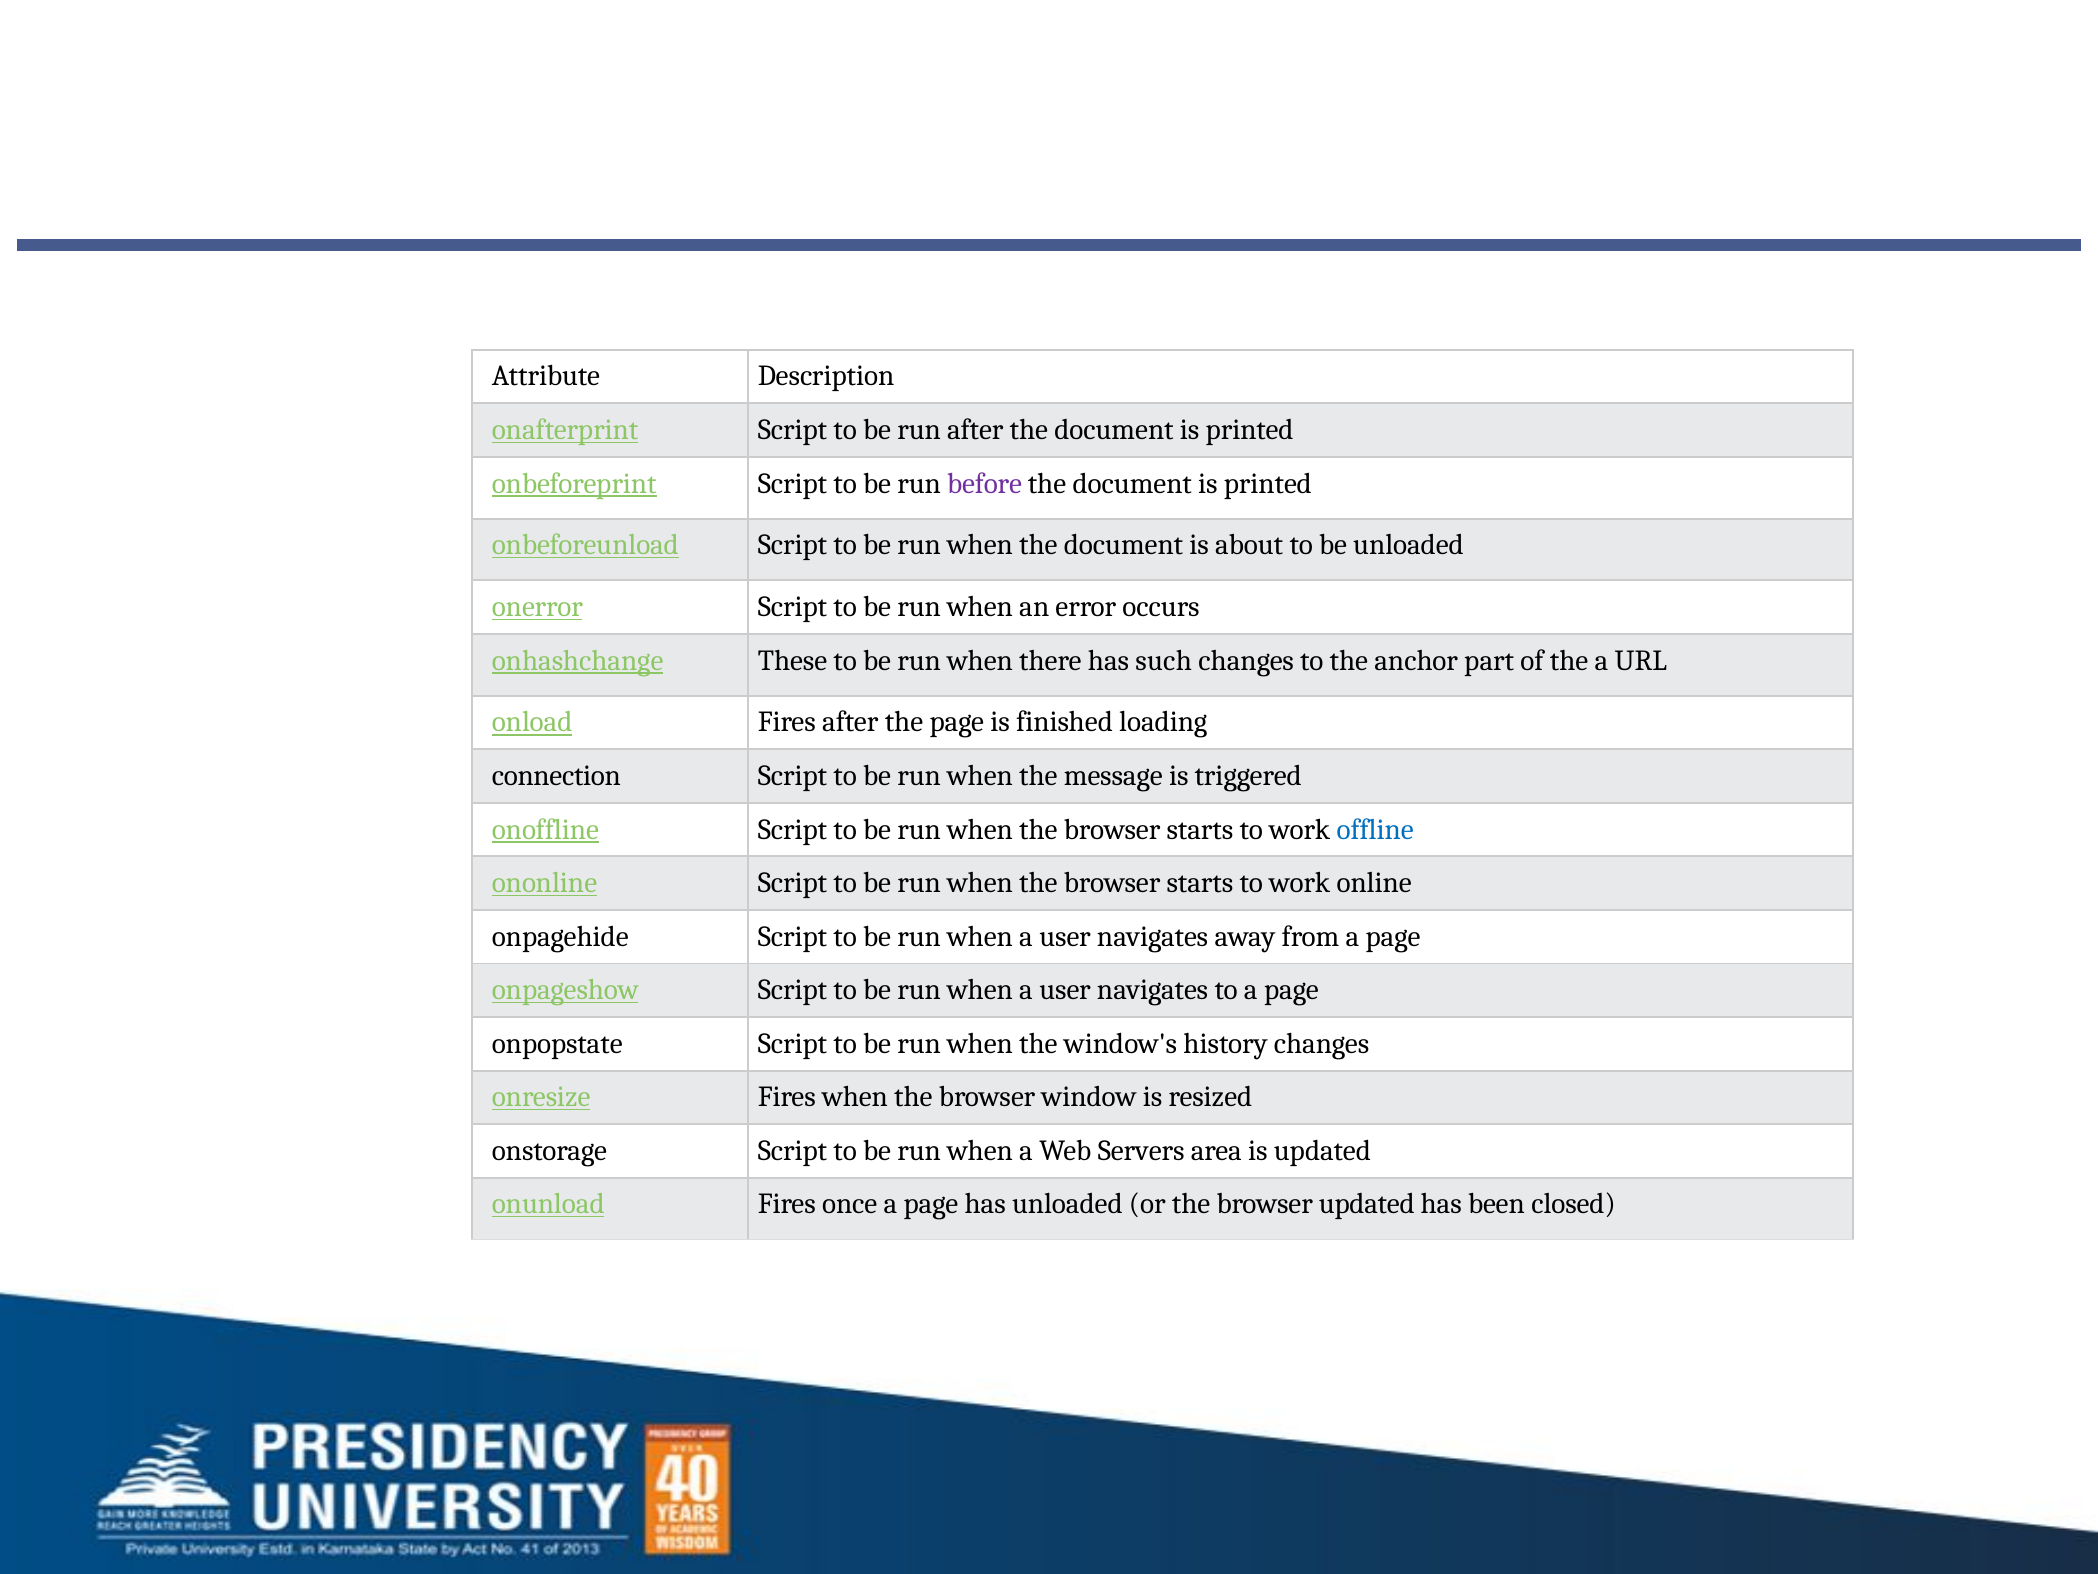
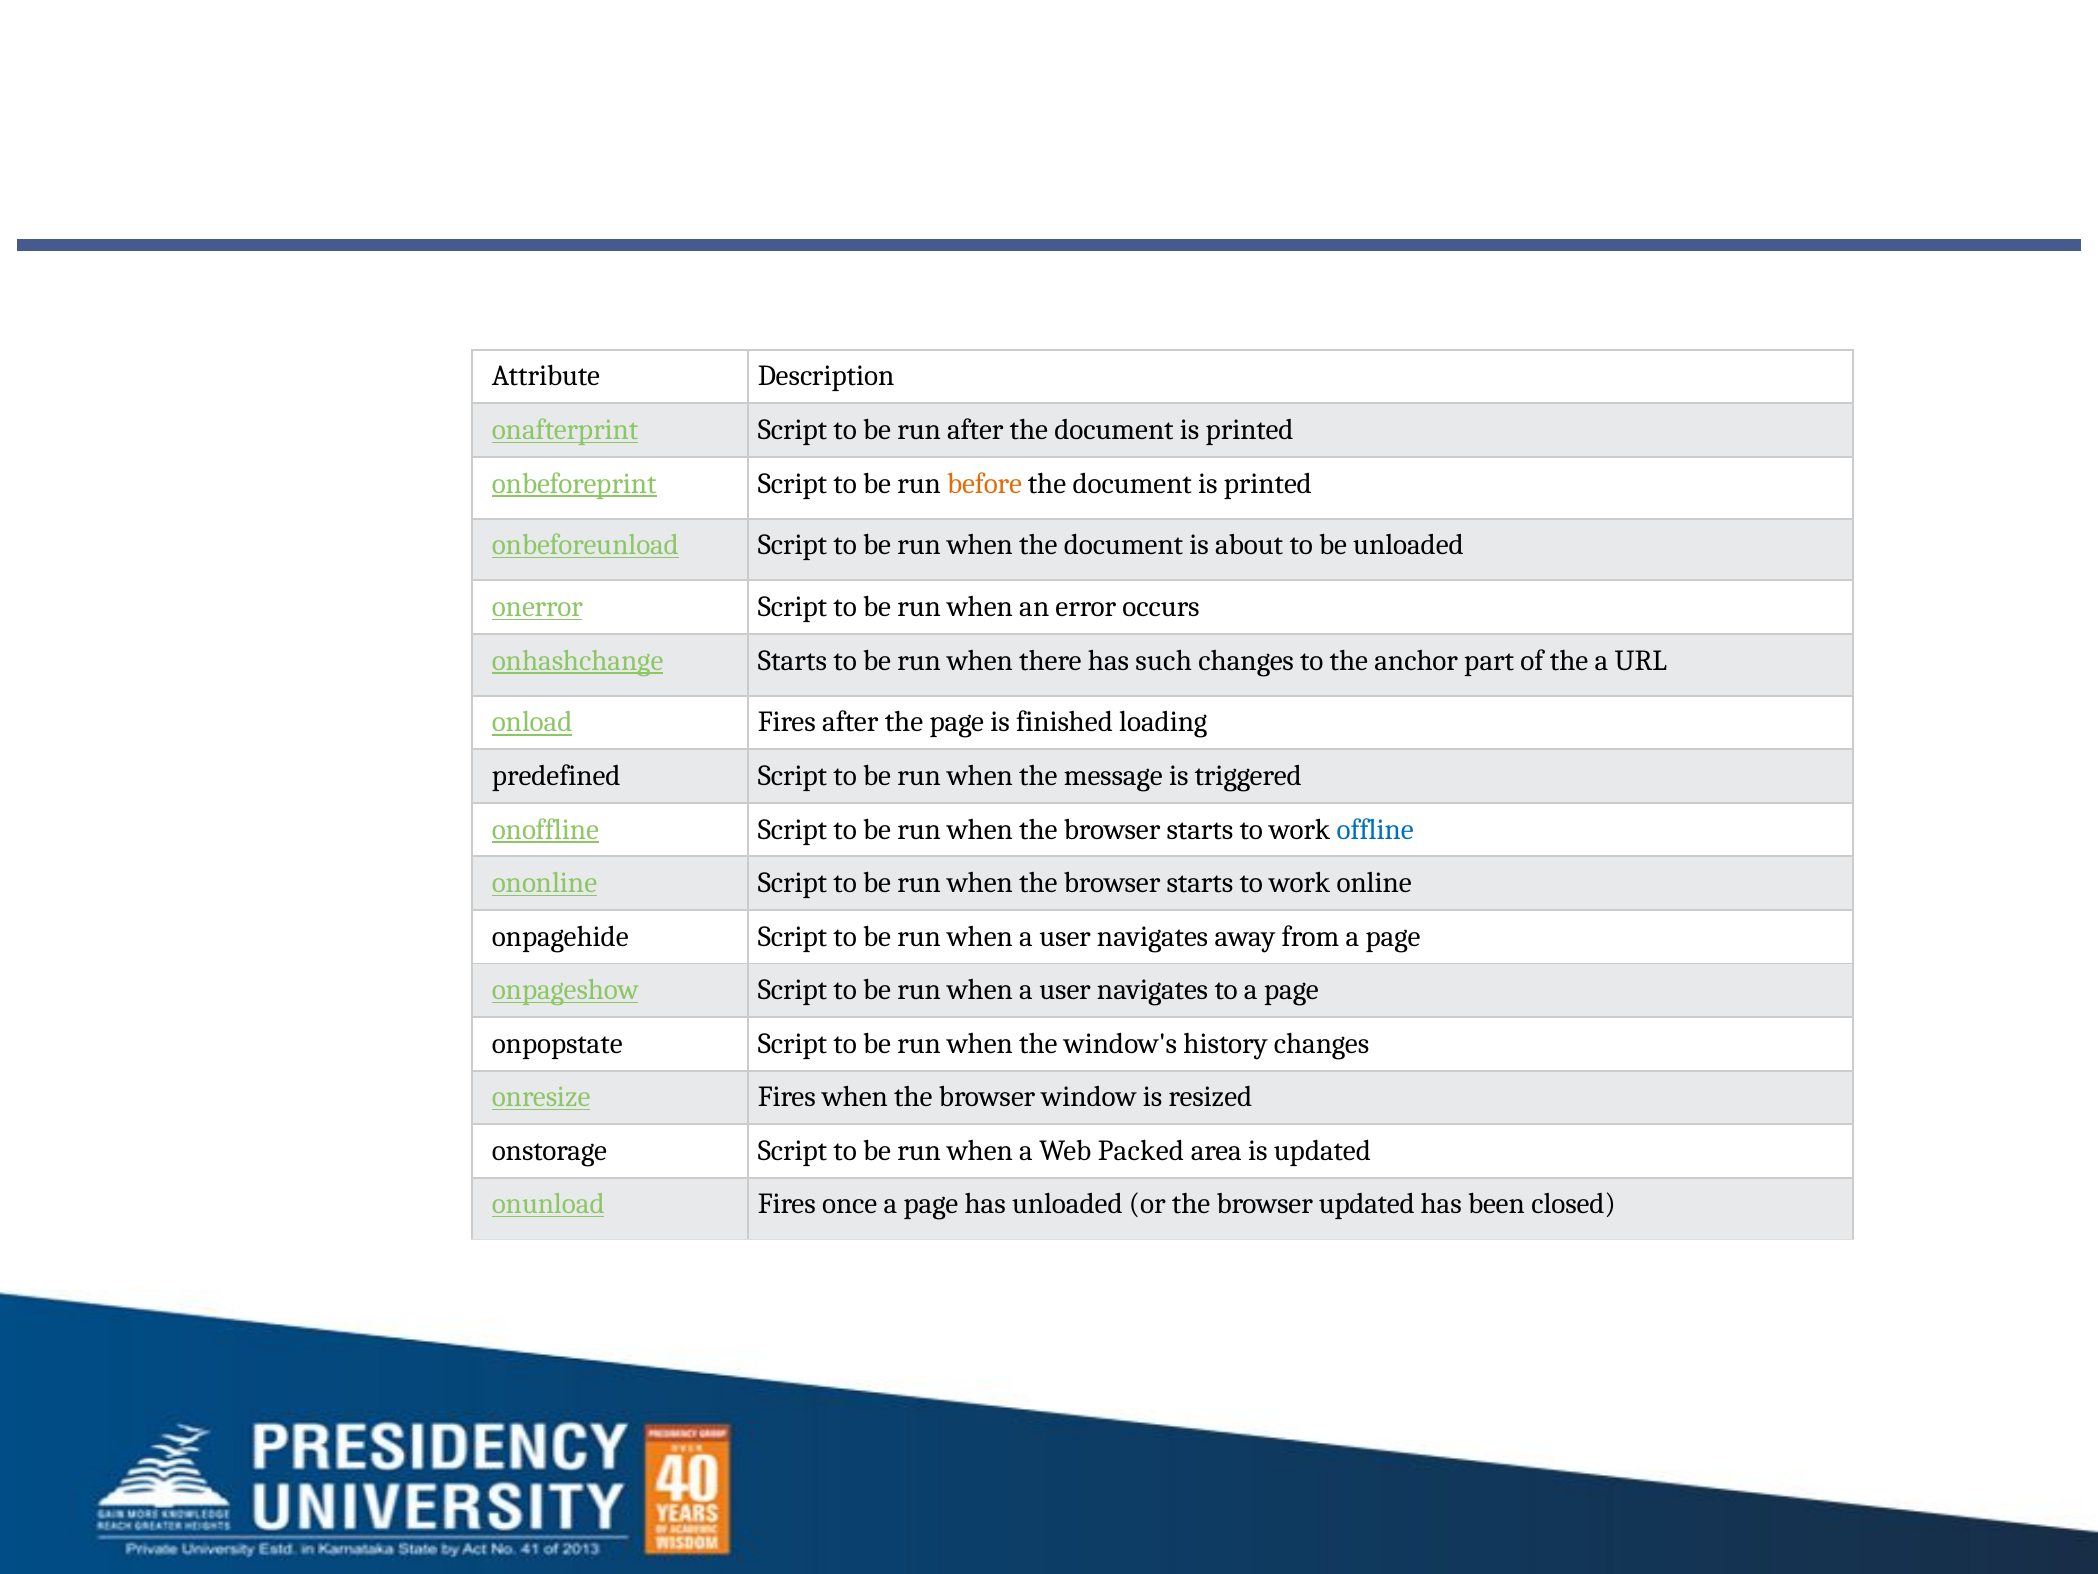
before colour: purple -> orange (984, 483)
onhashchange These: These -> Starts (792, 660)
connection: connection -> predefined (556, 776)
Servers: Servers -> Packed (1141, 1150)
